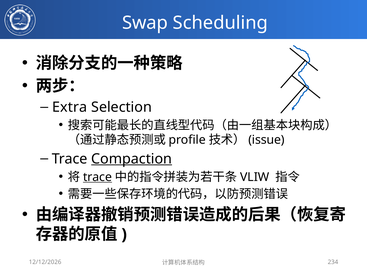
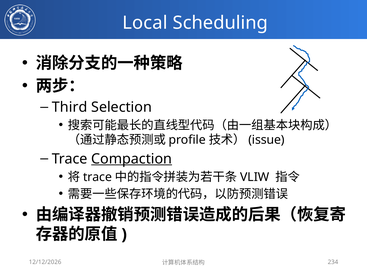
Swap: Swap -> Local (145, 23)
Extra: Extra -> Third (70, 107)
trace underline: present -> none (98, 177)
